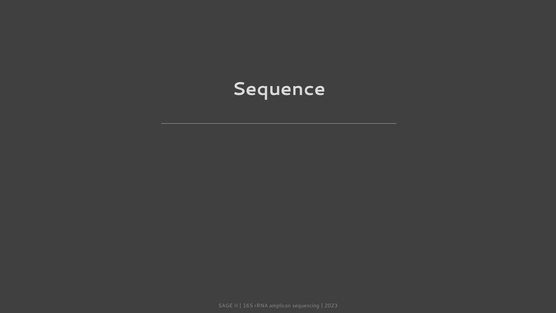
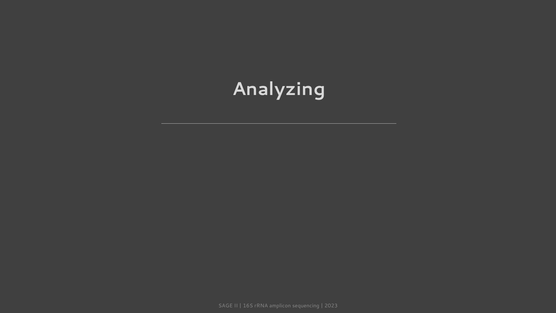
Sequence: Sequence -> Analyzing (279, 89)
